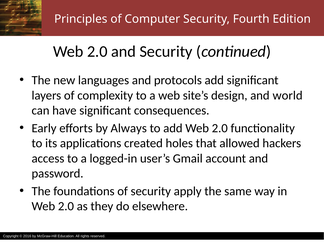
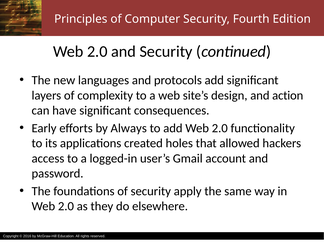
world: world -> action (288, 95)
